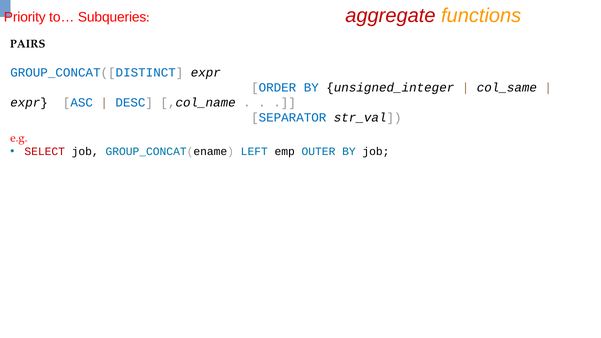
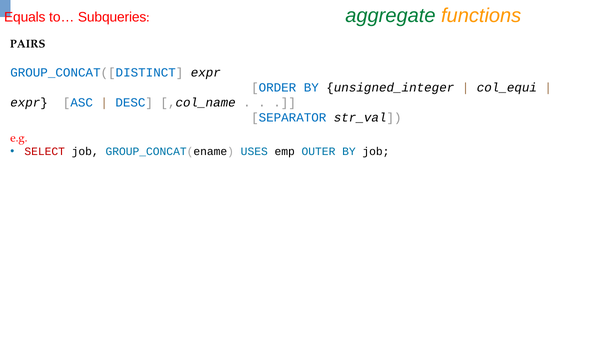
aggregate colour: red -> green (390, 16)
Priority: Priority -> Equals (25, 17)
col_same: col_same -> col_equi (507, 88)
LEFT: LEFT -> USES (254, 152)
